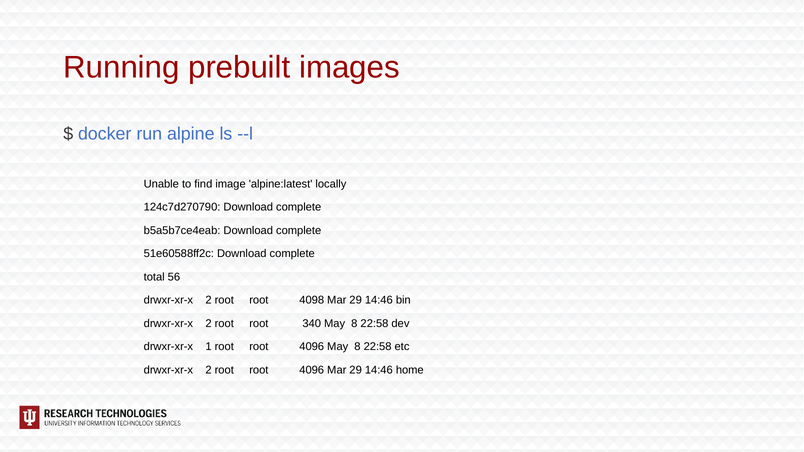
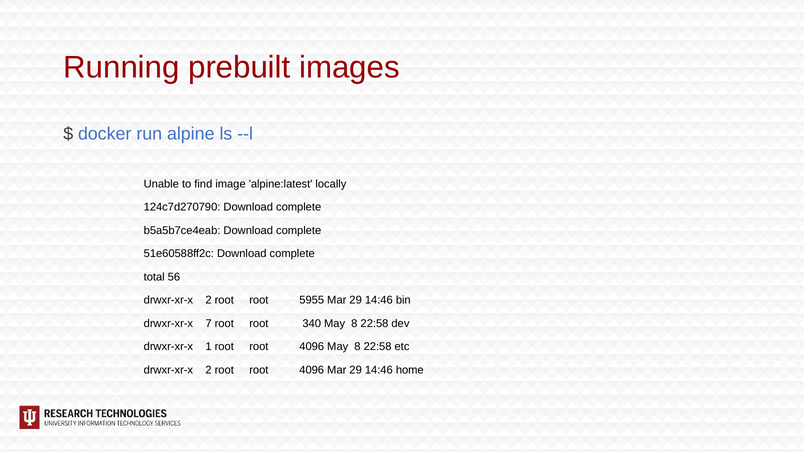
4098: 4098 -> 5955 (312, 300)
2: 2 -> 7 (209, 324)
